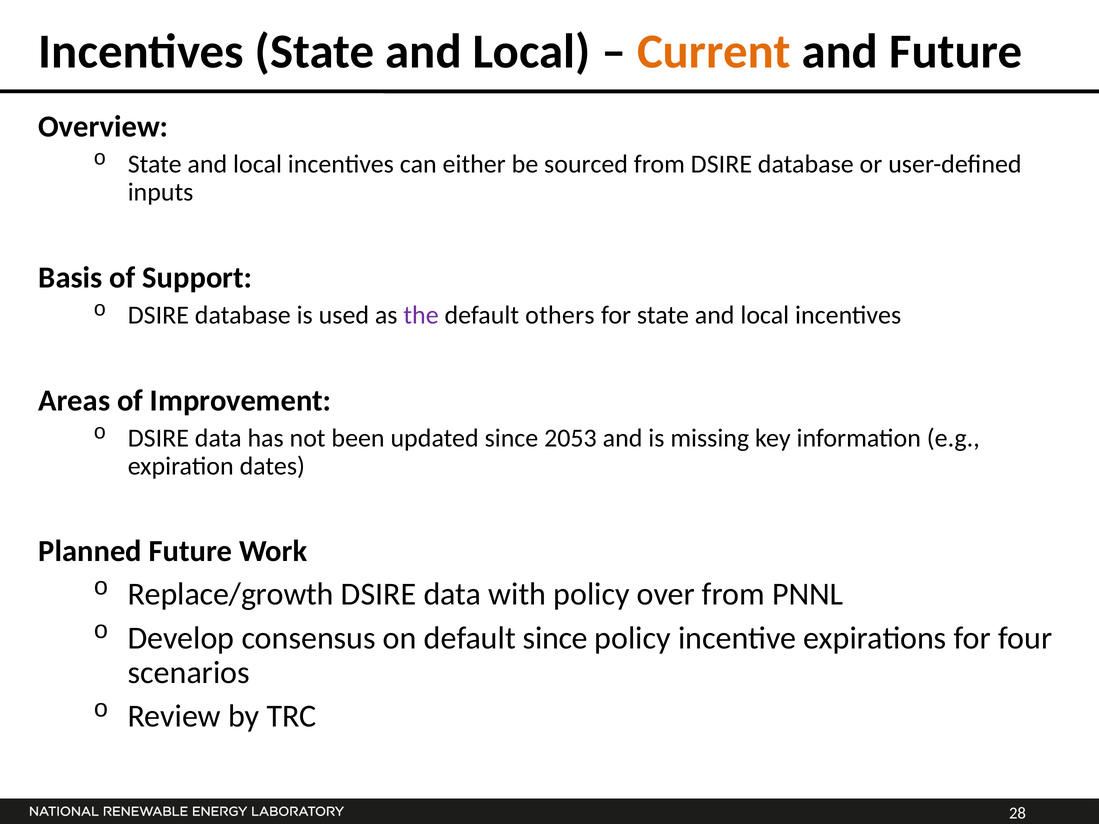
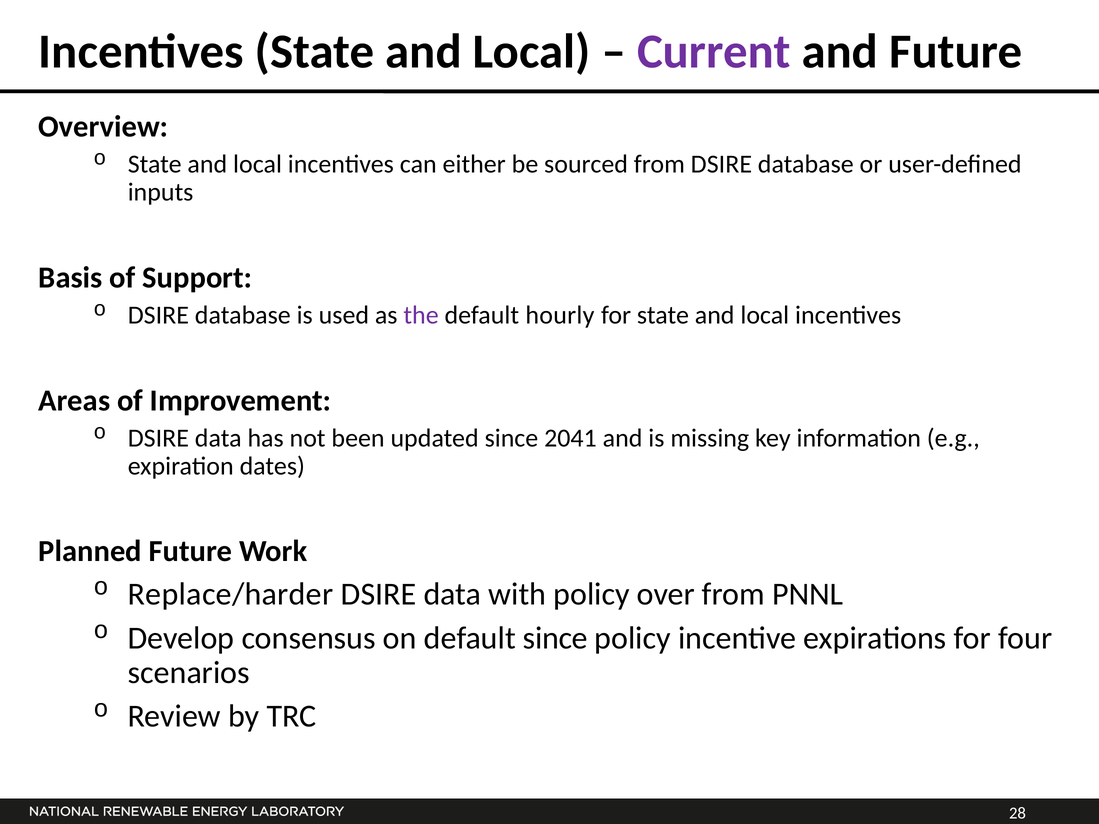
Current colour: orange -> purple (714, 52)
others: others -> hourly (560, 315)
2053: 2053 -> 2041 (570, 438)
Replace/growth: Replace/growth -> Replace/harder (231, 595)
